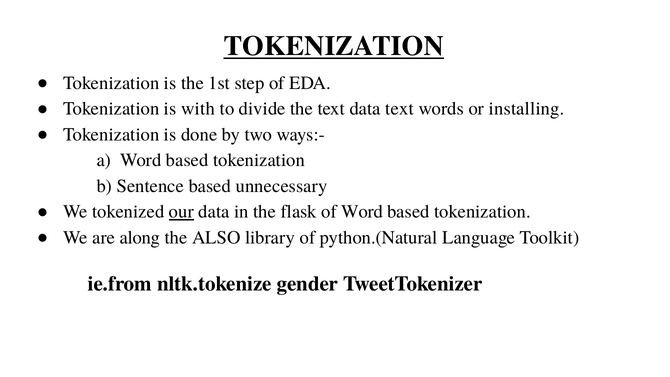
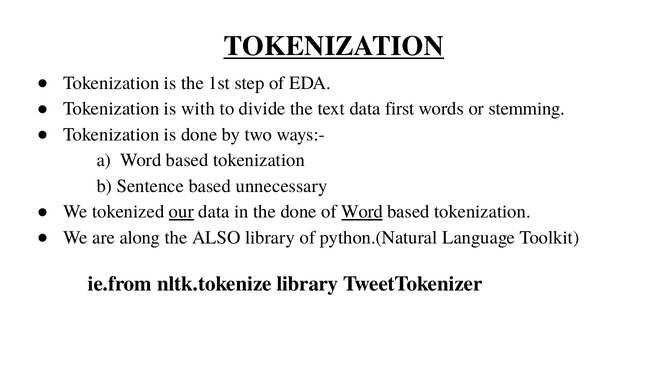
data text: text -> first (400, 109)
installing: installing -> stemming (527, 109)
the flask: flask -> done (299, 212)
Word underline: none -> present (362, 212)
nltk.tokenize gender: gender -> library (308, 284)
